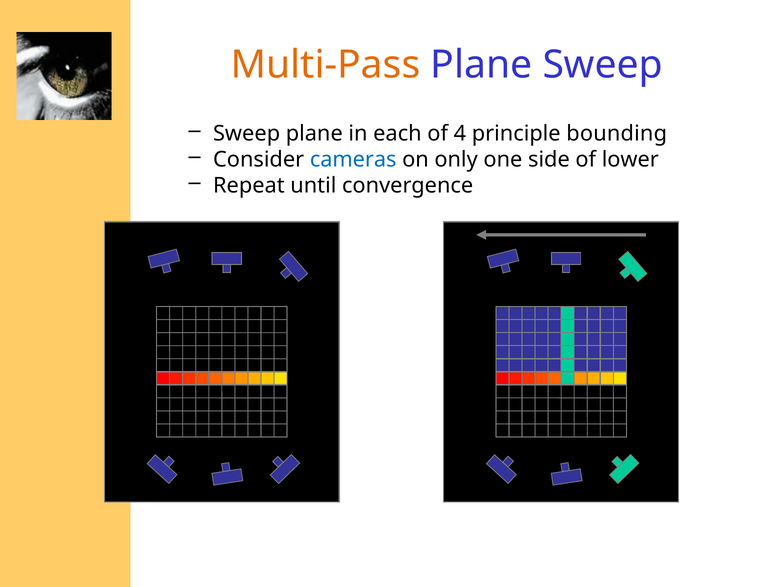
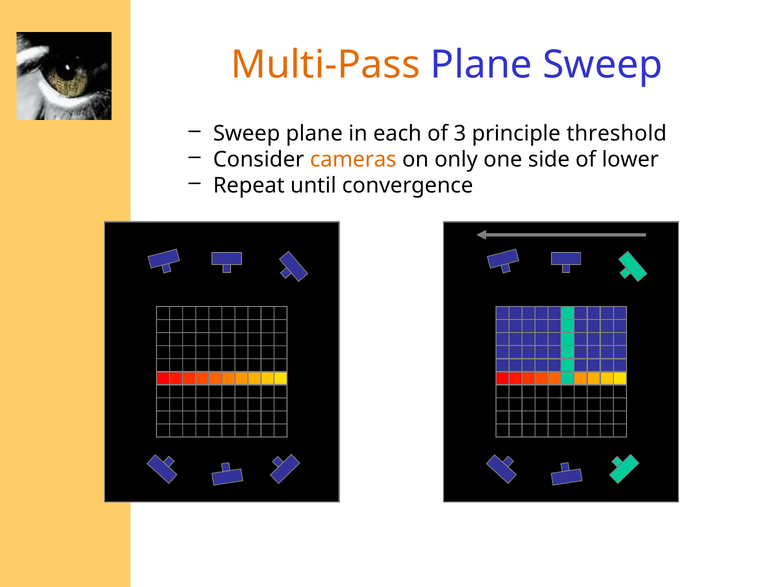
4: 4 -> 3 (460, 134)
bounding: bounding -> threshold (617, 134)
cameras colour: blue -> orange (353, 160)
